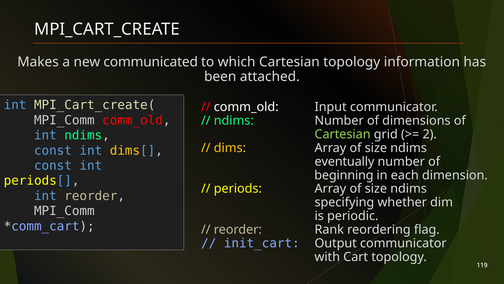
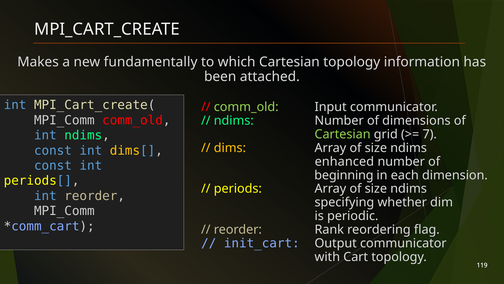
communicated: communicated -> fundamentally (151, 62)
comm_old colour: white -> light green (246, 107)
2: 2 -> 7 (430, 134)
eventually: eventually -> enhanced (344, 161)
